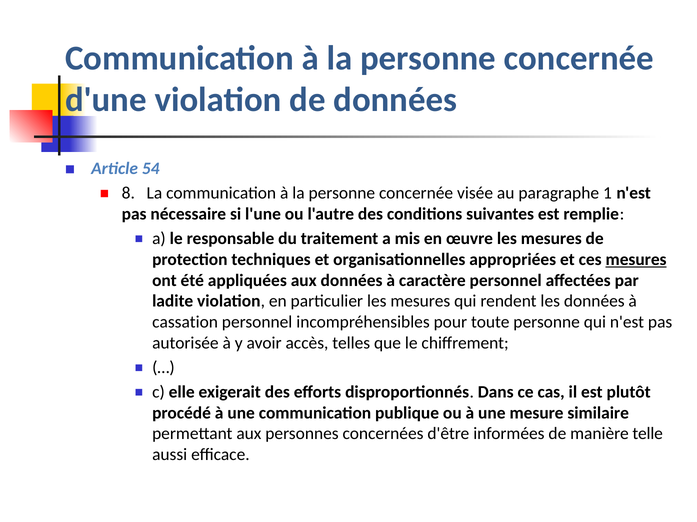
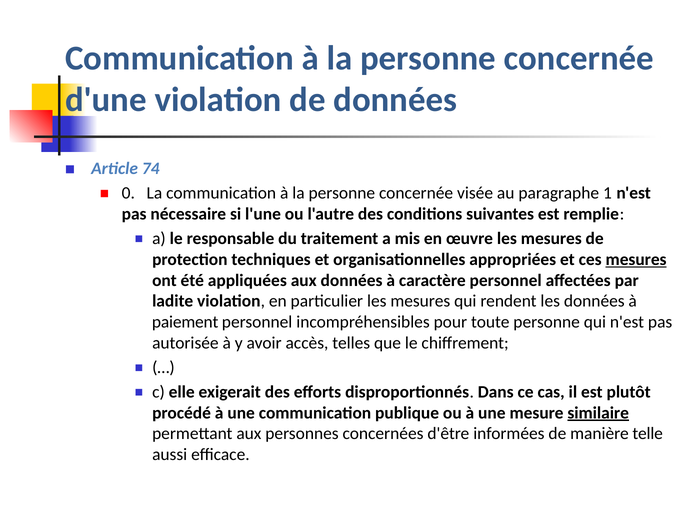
54: 54 -> 74 (151, 169)
8: 8 -> 0 (128, 193)
cassation: cassation -> paiement (185, 323)
similaire underline: none -> present (598, 413)
